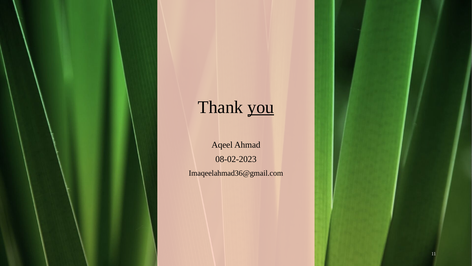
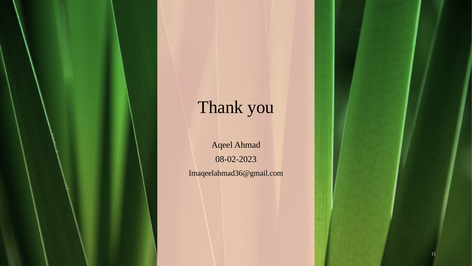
you underline: present -> none (261, 107)
